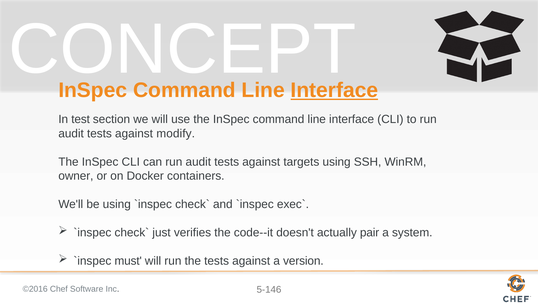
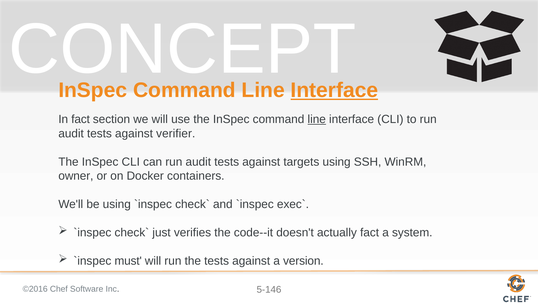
In test: test -> fact (81, 119)
line underline: none -> present (317, 119)
modify: modify -> verifier (176, 133)
actually pair: pair -> fact (370, 232)
